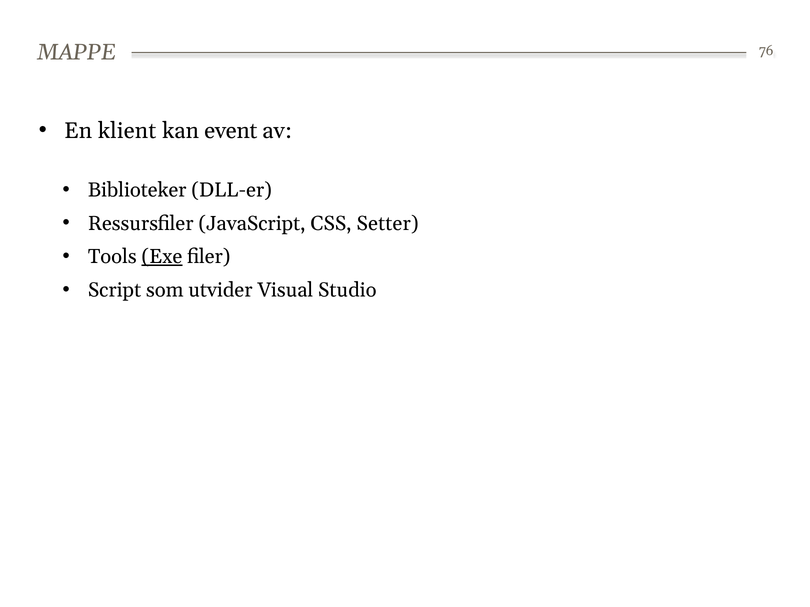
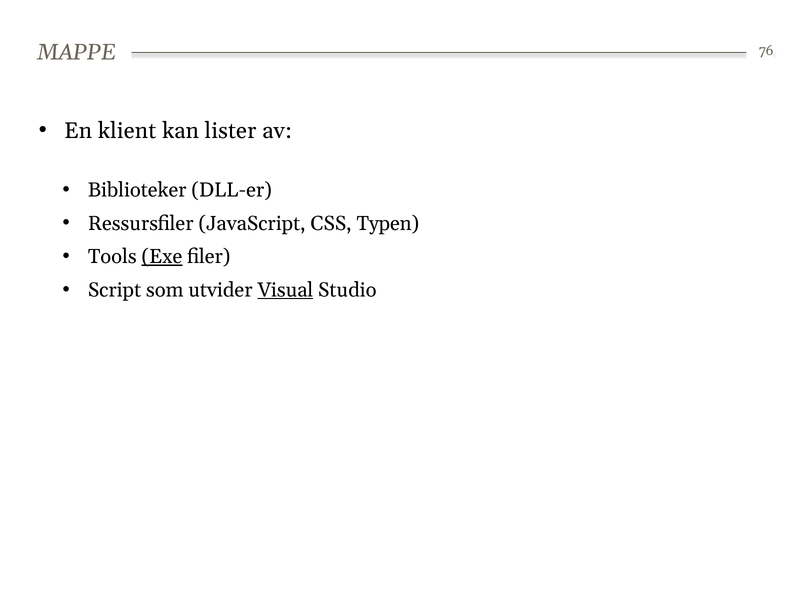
event: event -> lister (231, 131)
Setter: Setter -> Typen (388, 224)
Visual underline: none -> present (285, 290)
